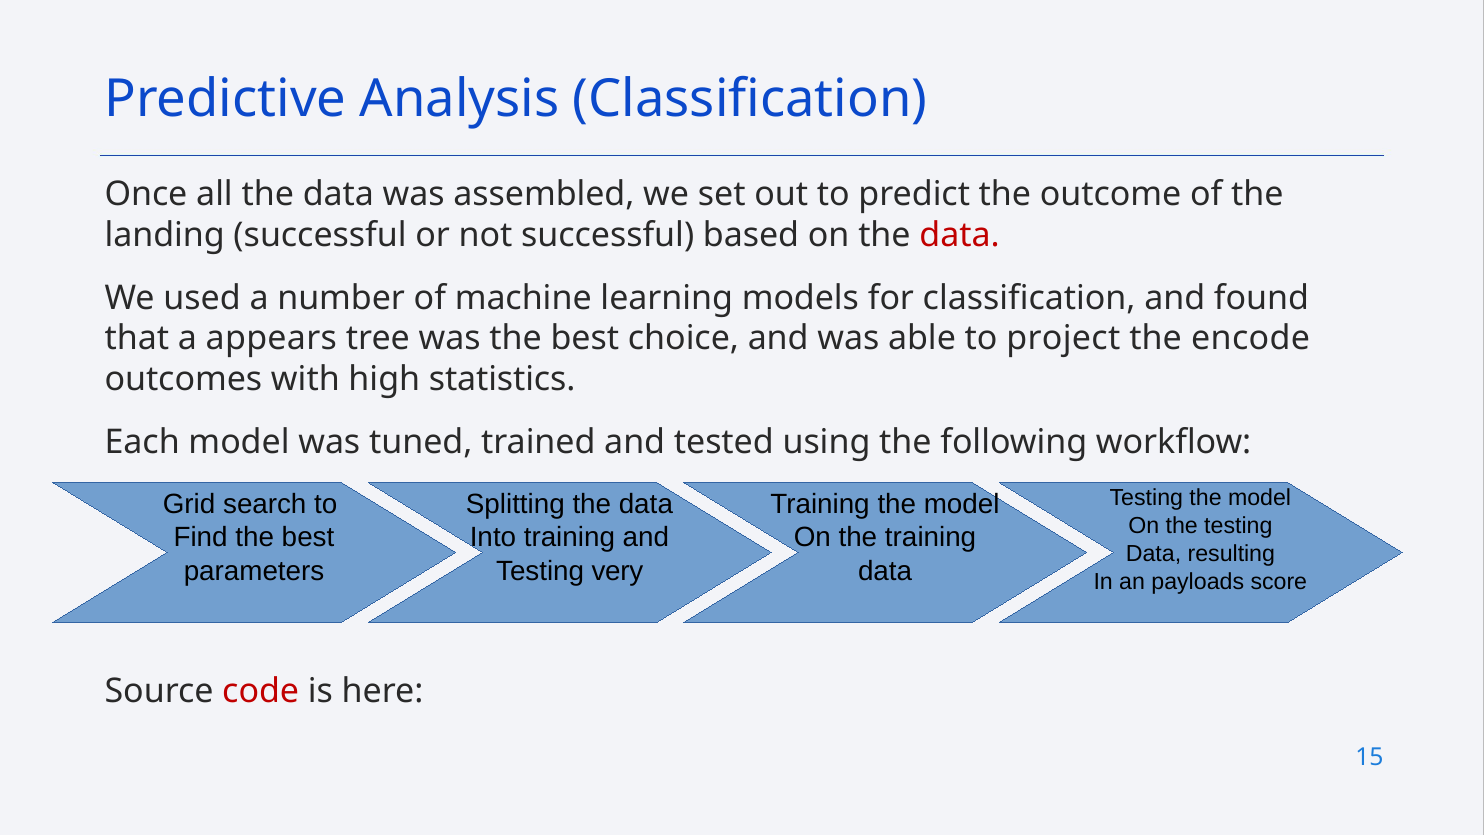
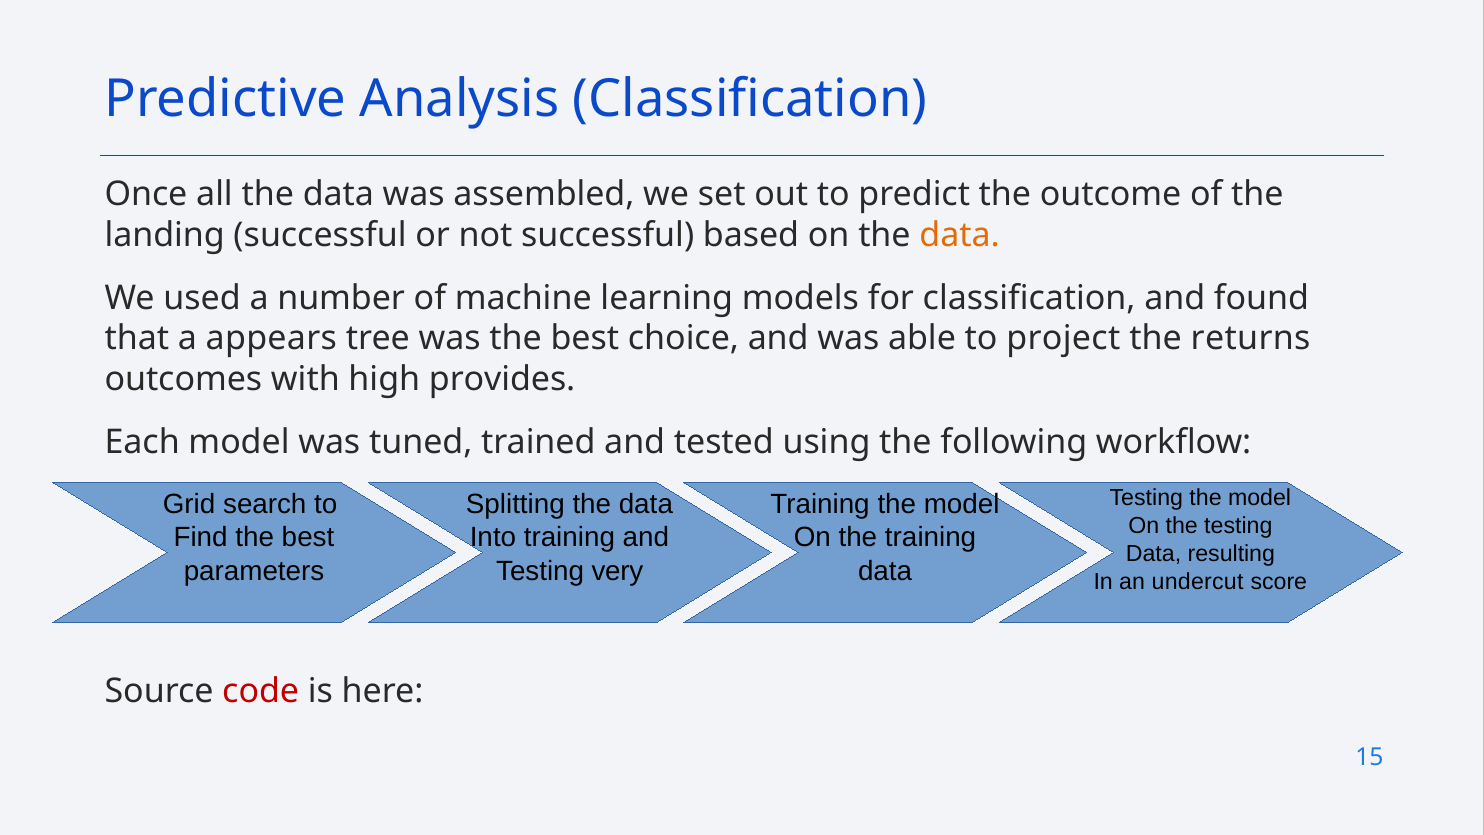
data colour: red -> orange (960, 235)
encode: encode -> returns (1251, 339)
statistics: statistics -> provides (502, 379)
payloads: payloads -> undercut (1198, 582)
